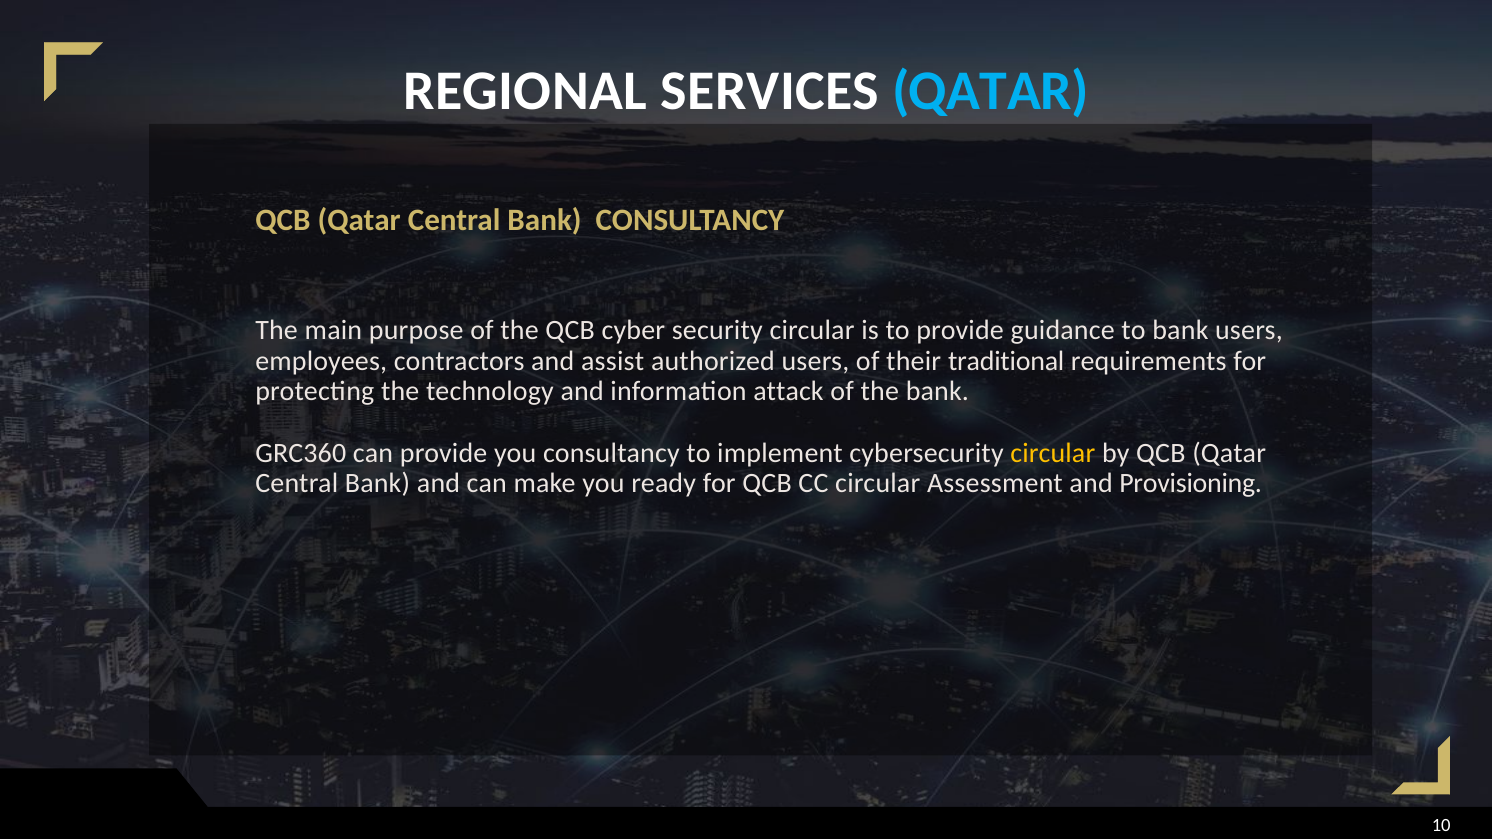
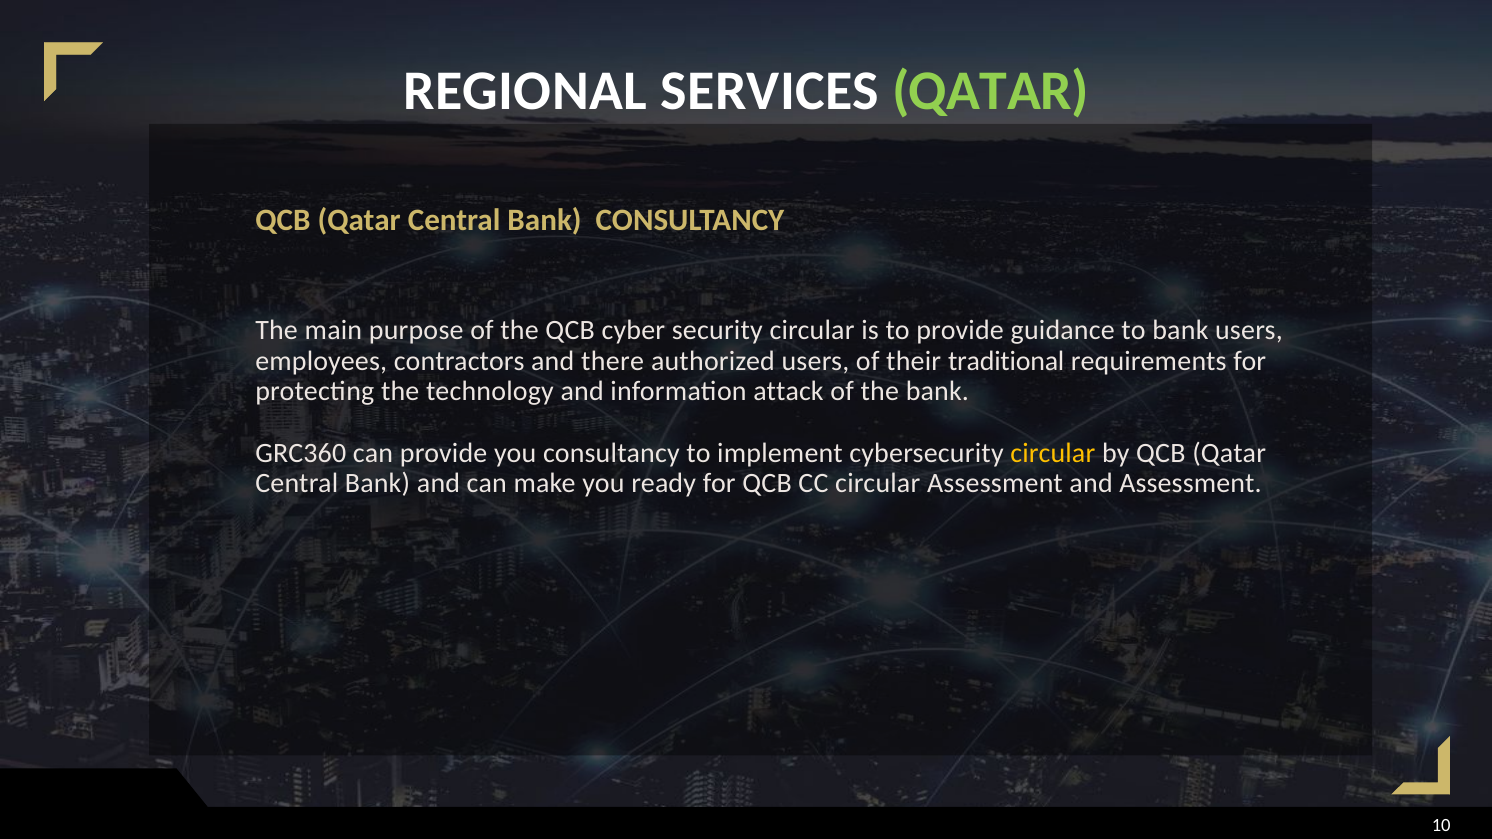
QATAR colour: light blue -> light green (990, 91)
assist: assist -> there (613, 361)
and Provisioning: Provisioning -> Assessment (1190, 484)
